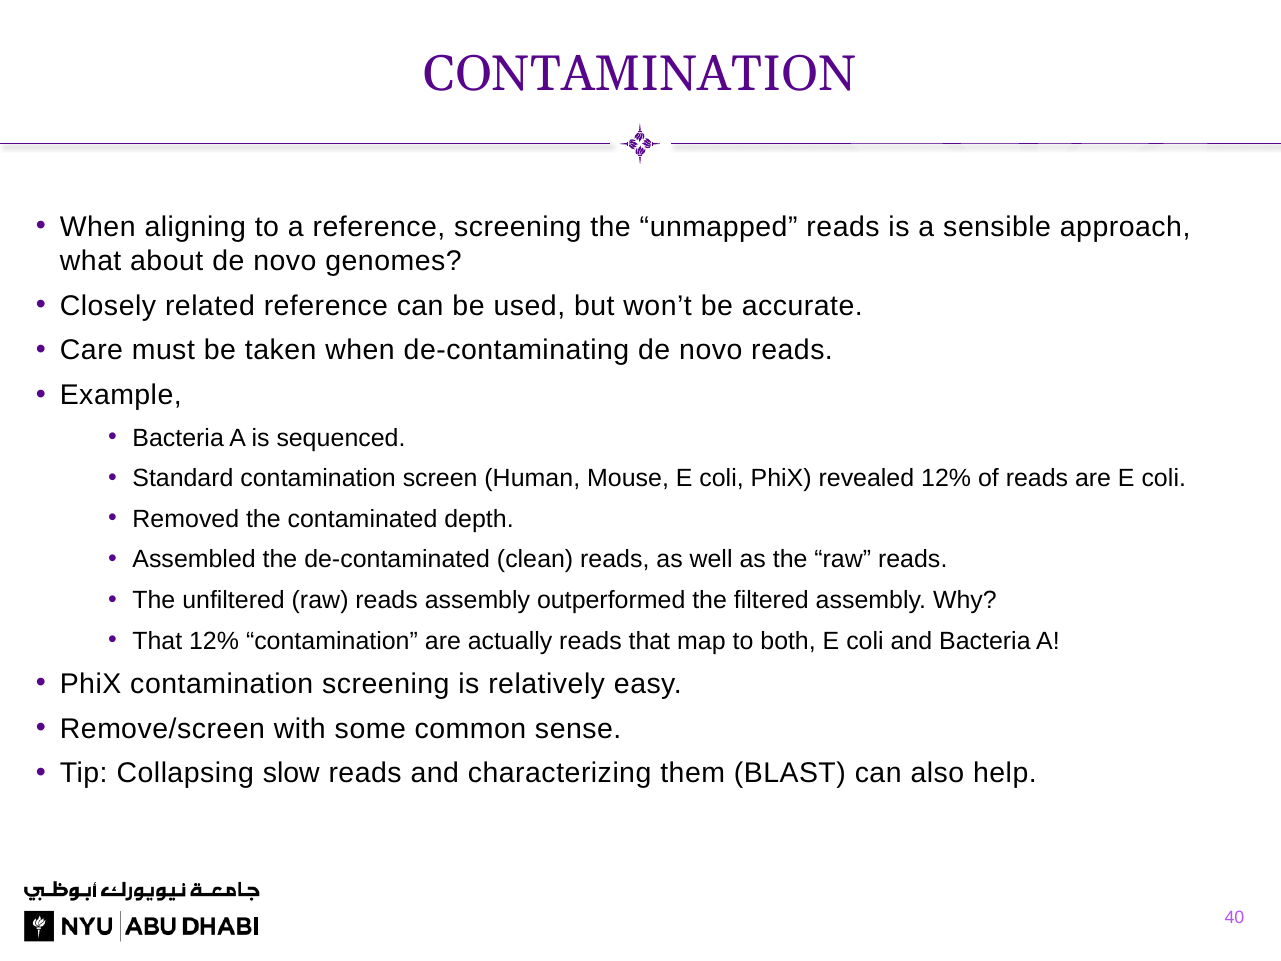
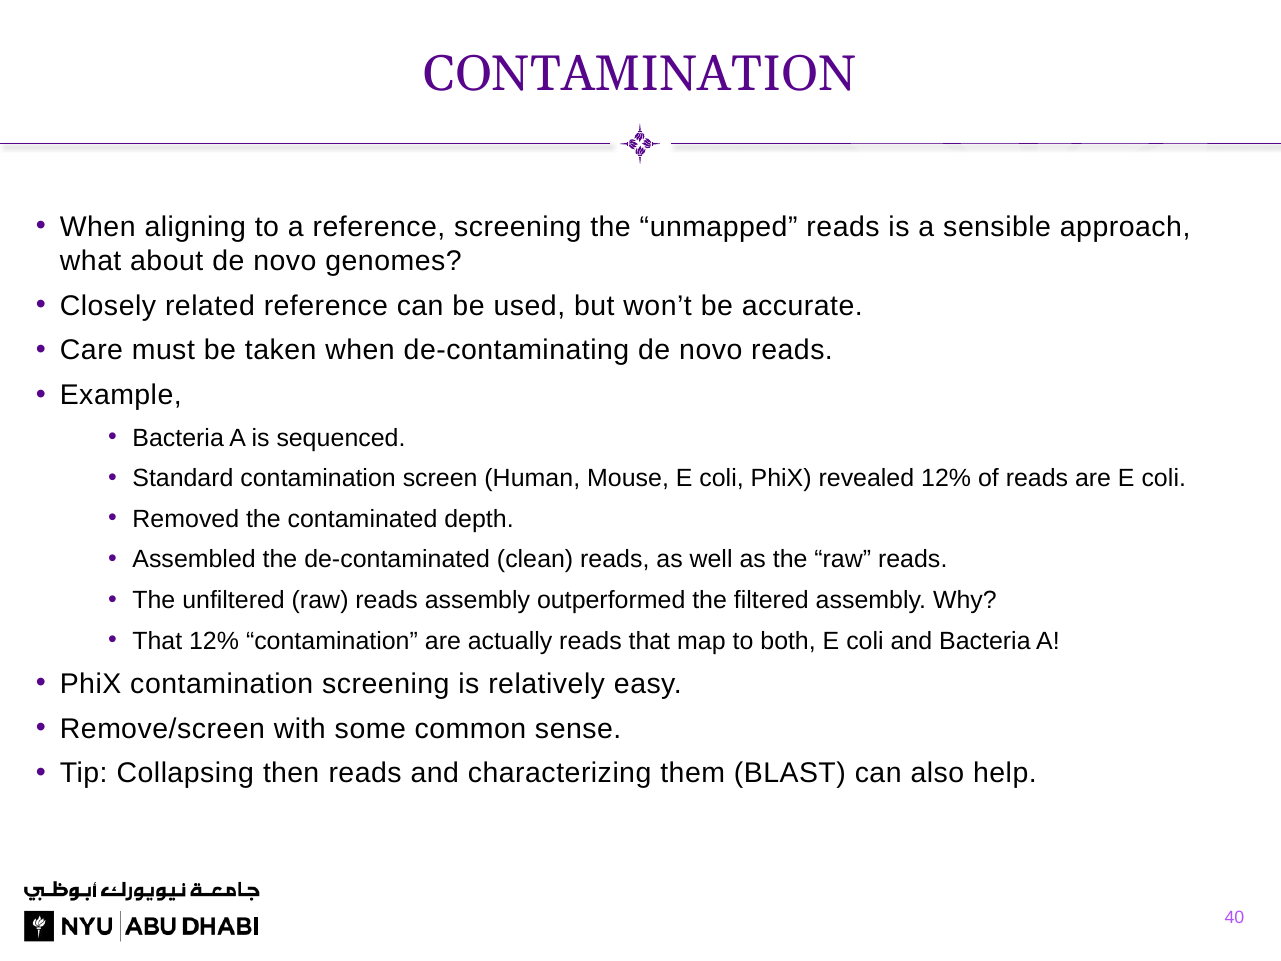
slow: slow -> then (291, 773)
